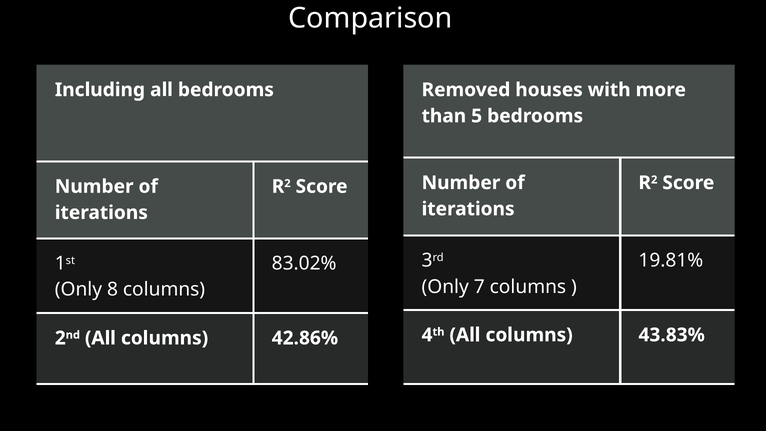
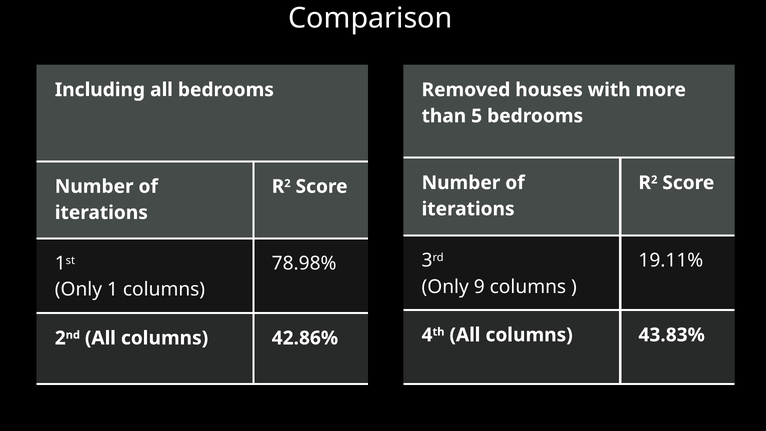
19.81%: 19.81% -> 19.11% (671, 261)
83.02%: 83.02% -> 78.98% (304, 263)
7: 7 -> 9 (479, 287)
8: 8 -> 1 (112, 290)
